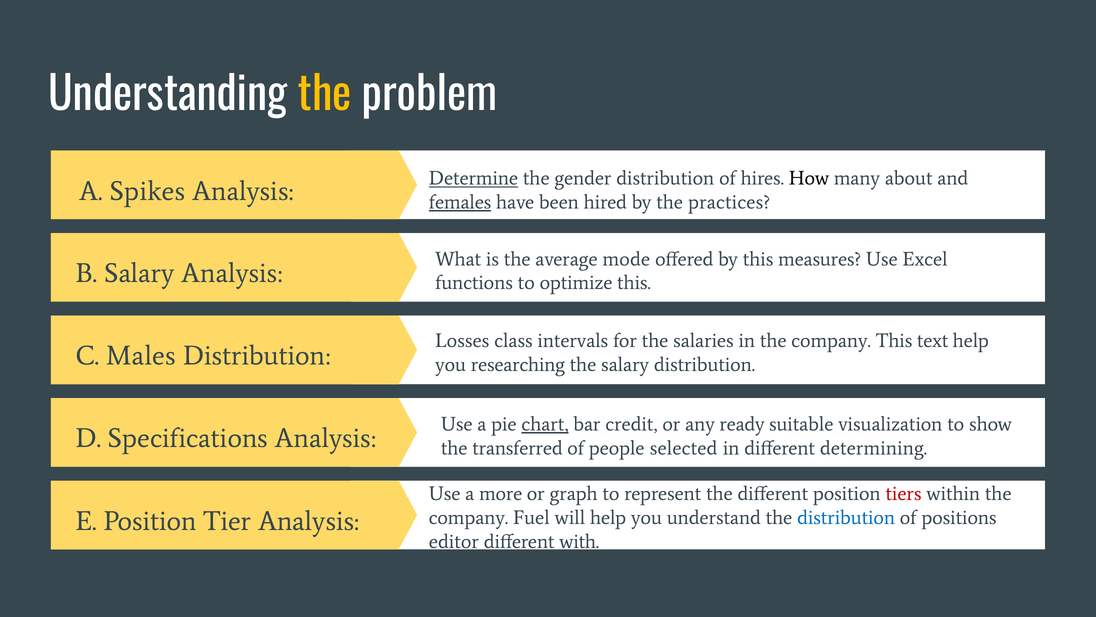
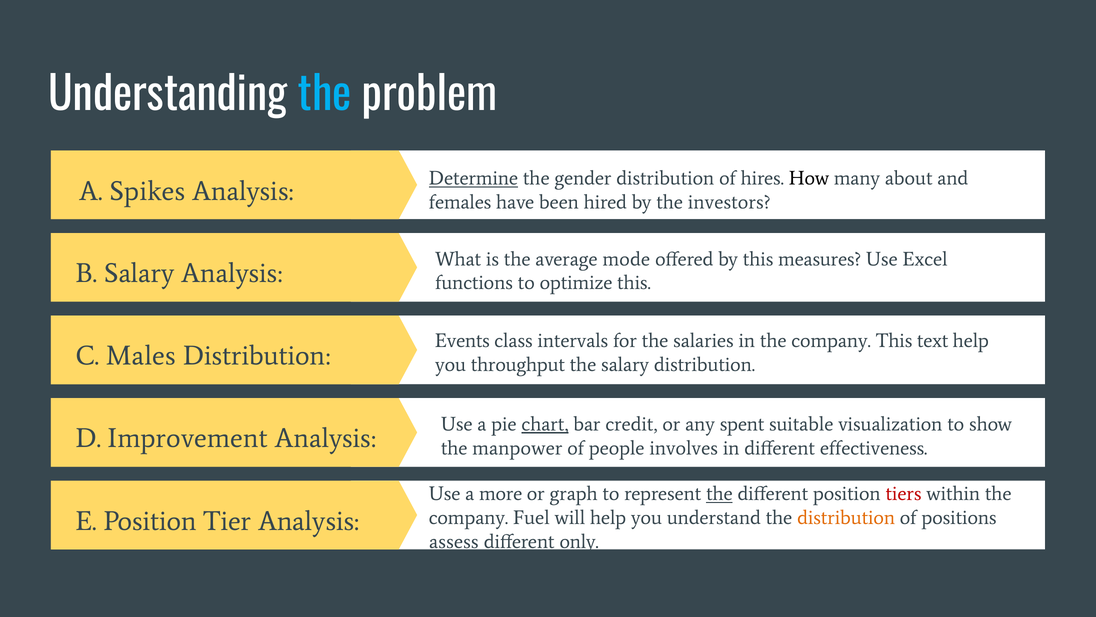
the colour: yellow -> light blue (325, 95)
females underline: present -> none (460, 202)
practices: practices -> investors (729, 202)
Losses: Losses -> Events (462, 340)
researching: researching -> throughput (518, 364)
ready: ready -> spent (742, 424)
Specifications: Specifications -> Improvement (188, 438)
transferred: transferred -> manpower (517, 448)
selected: selected -> involves (684, 448)
determining: determining -> effectiveness (874, 448)
the underline: none -> present (719, 494)
distribution colour: blue -> orange (846, 517)
editor: editor -> assess (454, 541)
with: with -> only (579, 541)
